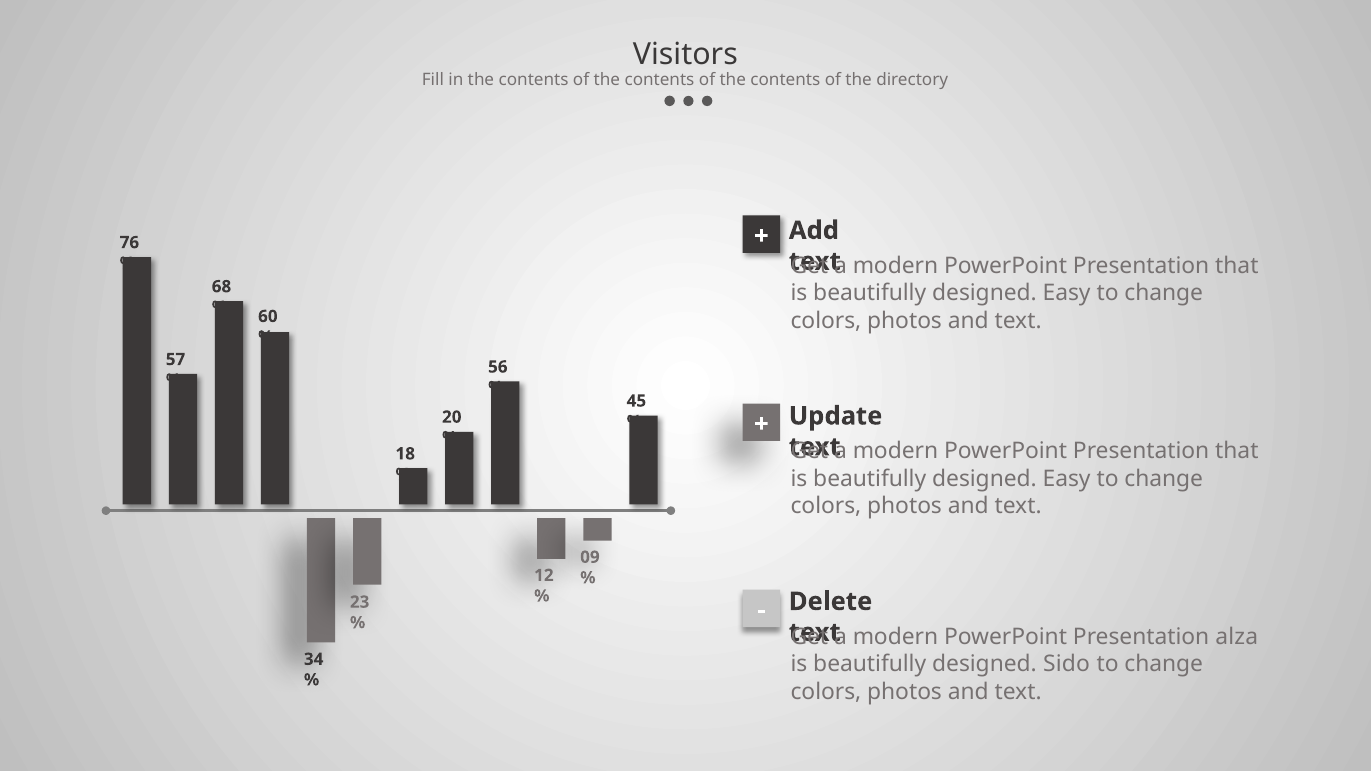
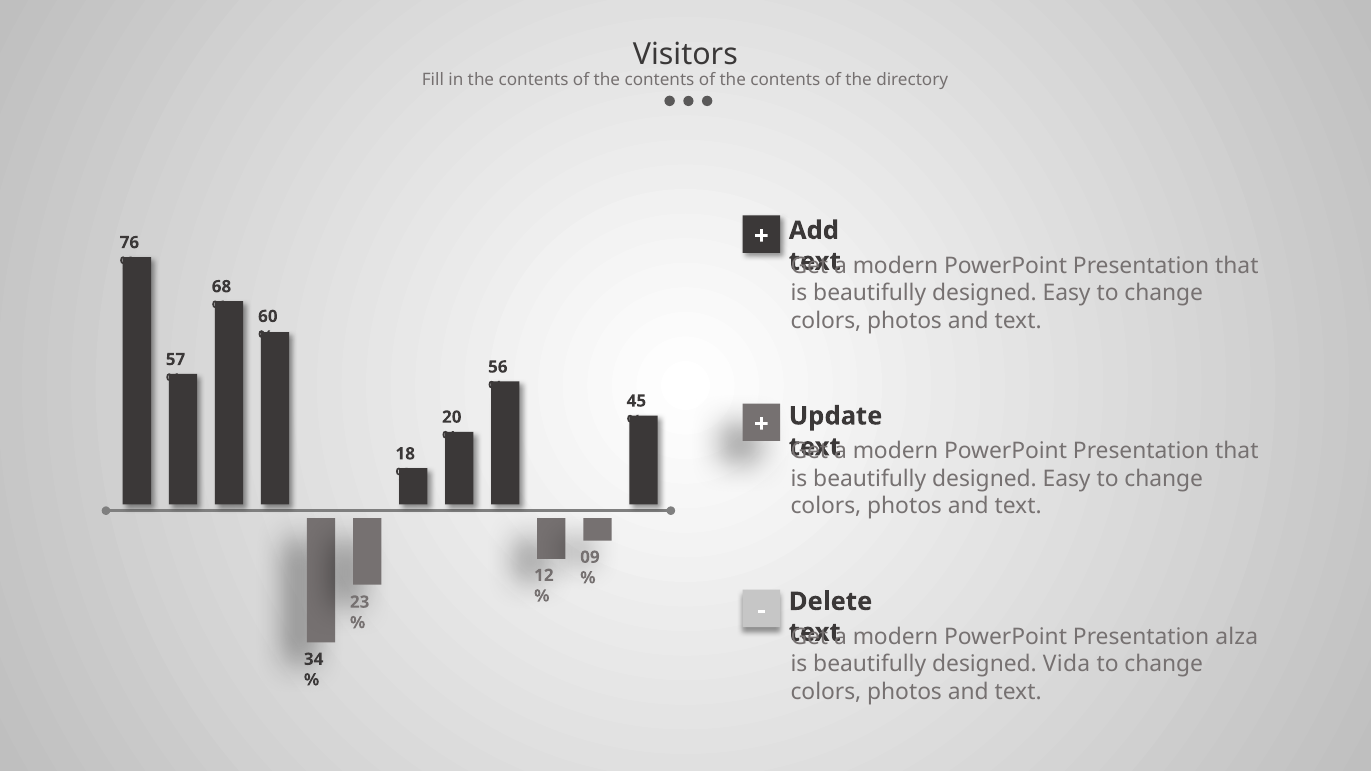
Sido: Sido -> Vida (1067, 664)
